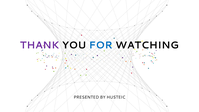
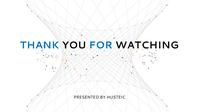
THANK colour: purple -> blue (40, 45)
